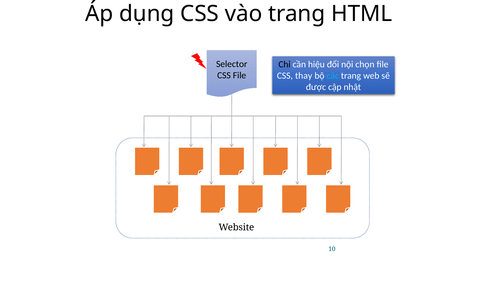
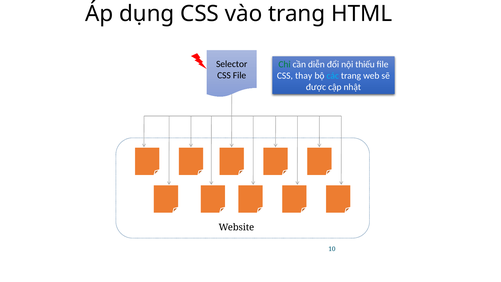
Chỉ colour: black -> green (284, 64)
hiệu: hiệu -> diễn (316, 64)
chọn: chọn -> thiếu (365, 64)
